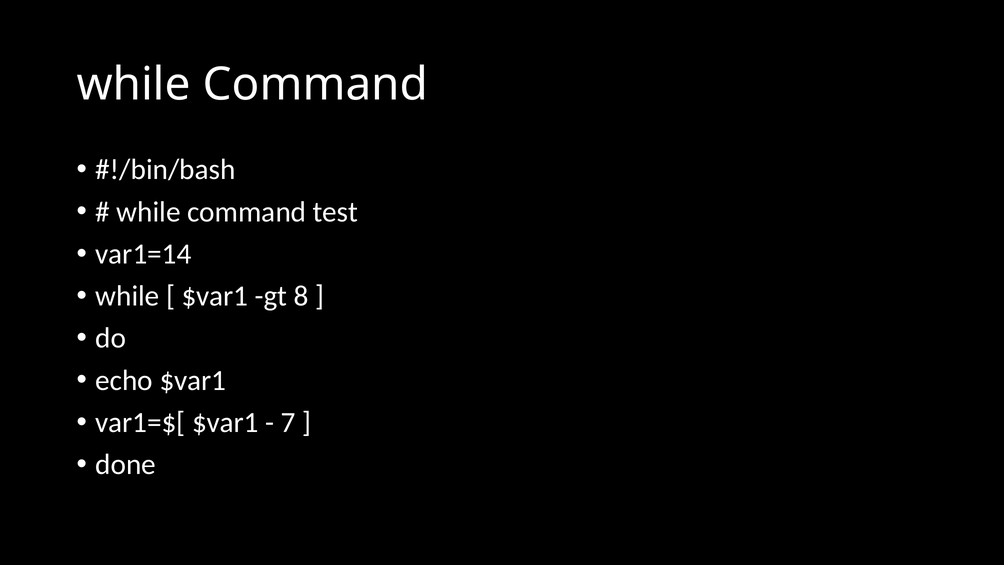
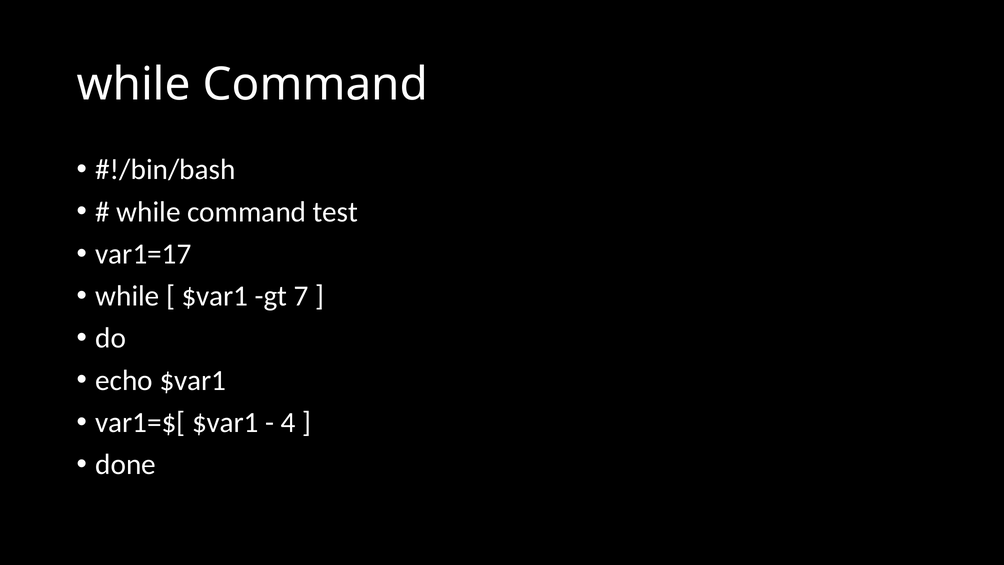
var1=14: var1=14 -> var1=17 (143, 254)
8: 8 -> 7 (301, 296)
7: 7 -> 4 (288, 422)
